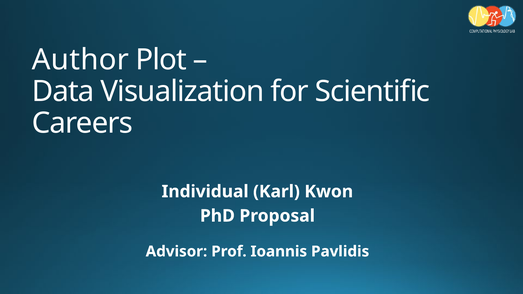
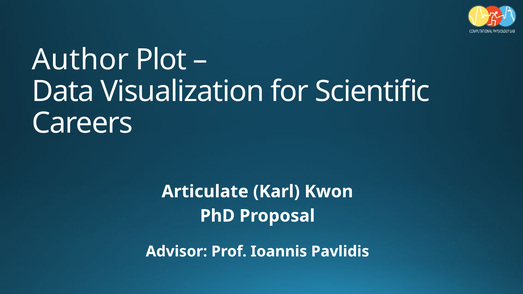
Individual: Individual -> Articulate (205, 192)
